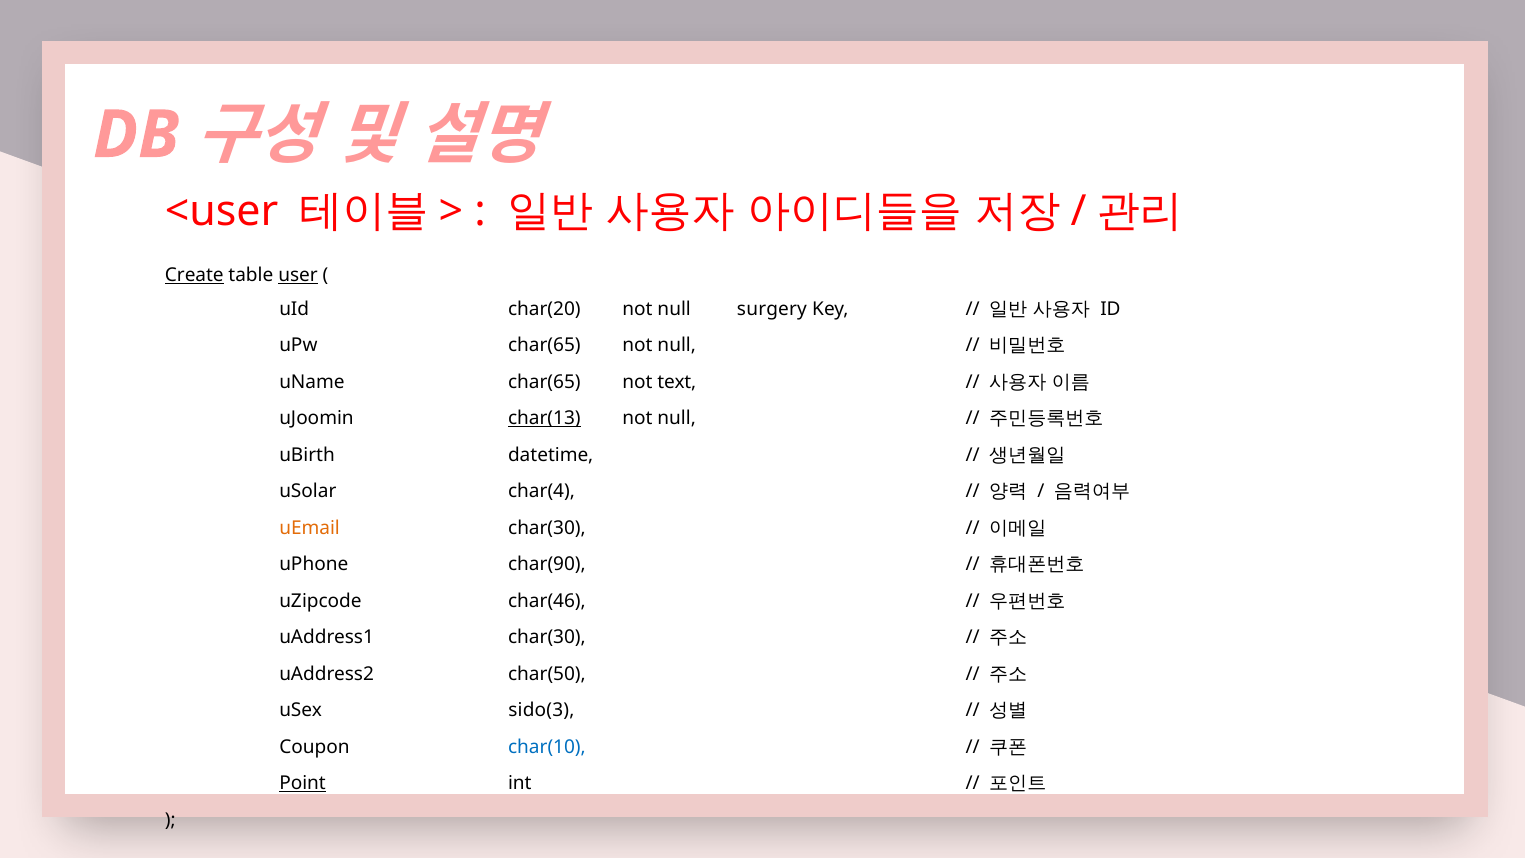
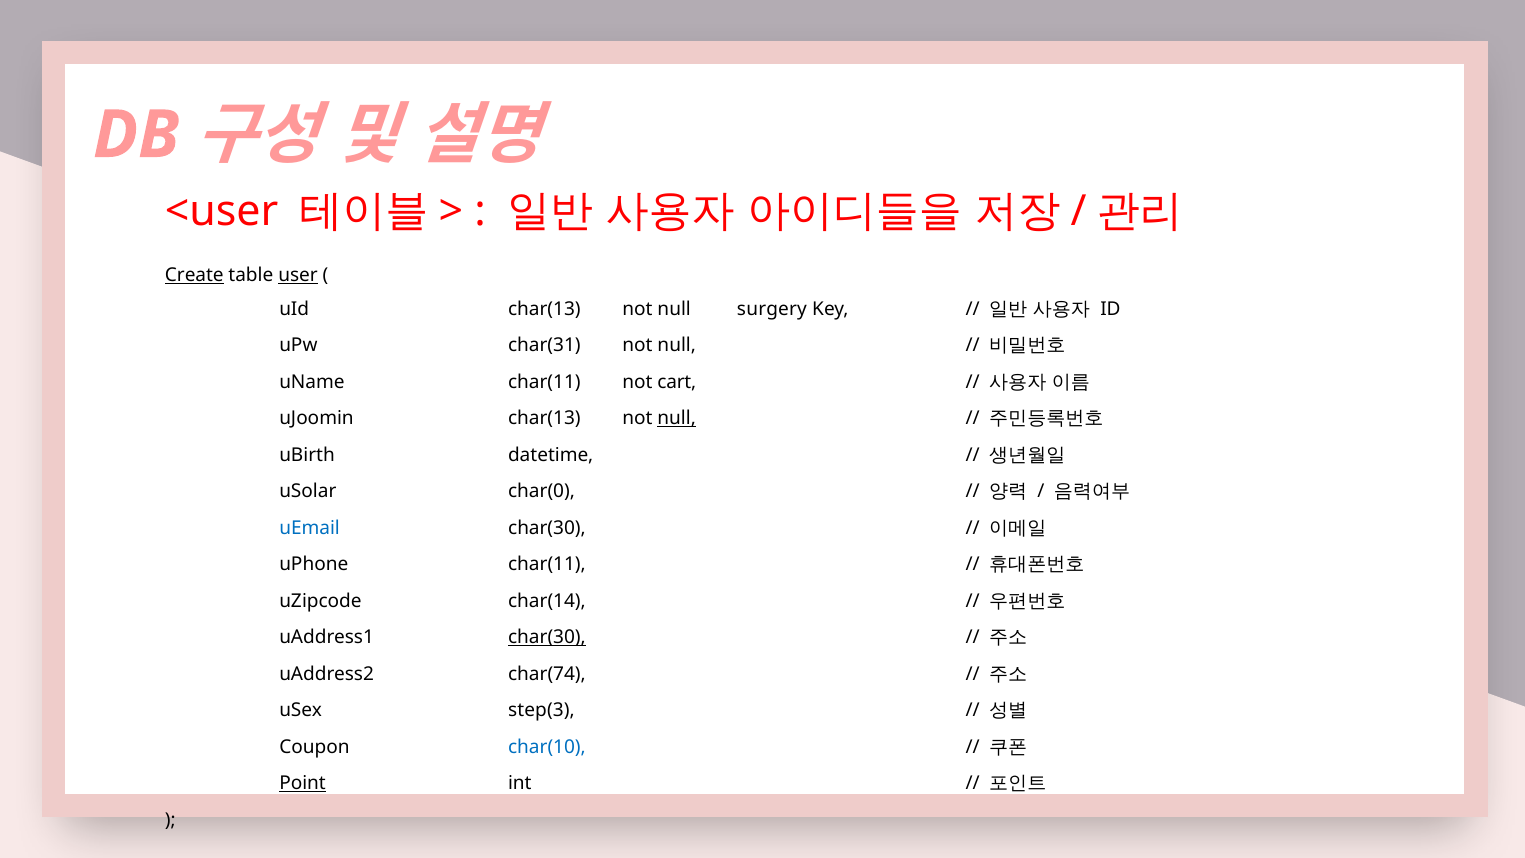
uId char(20: char(20 -> char(13 (544, 309)
uPw char(65: char(65 -> char(31 (544, 345)
uName char(65: char(65 -> char(11 (544, 382)
text: text -> cart (677, 382)
char(13 underline: present -> none (544, 418)
null underline: none -> present (677, 418)
char(4: char(4 -> char(0 (542, 491)
uEmail colour: orange -> blue (310, 528)
uPhone char(90: char(90 -> char(11 (547, 564)
char(46: char(46 -> char(14 (547, 601)
char(30 underline: none -> present (547, 637)
char(50: char(50 -> char(74 (547, 674)
sido(3: sido(3 -> step(3 (541, 710)
